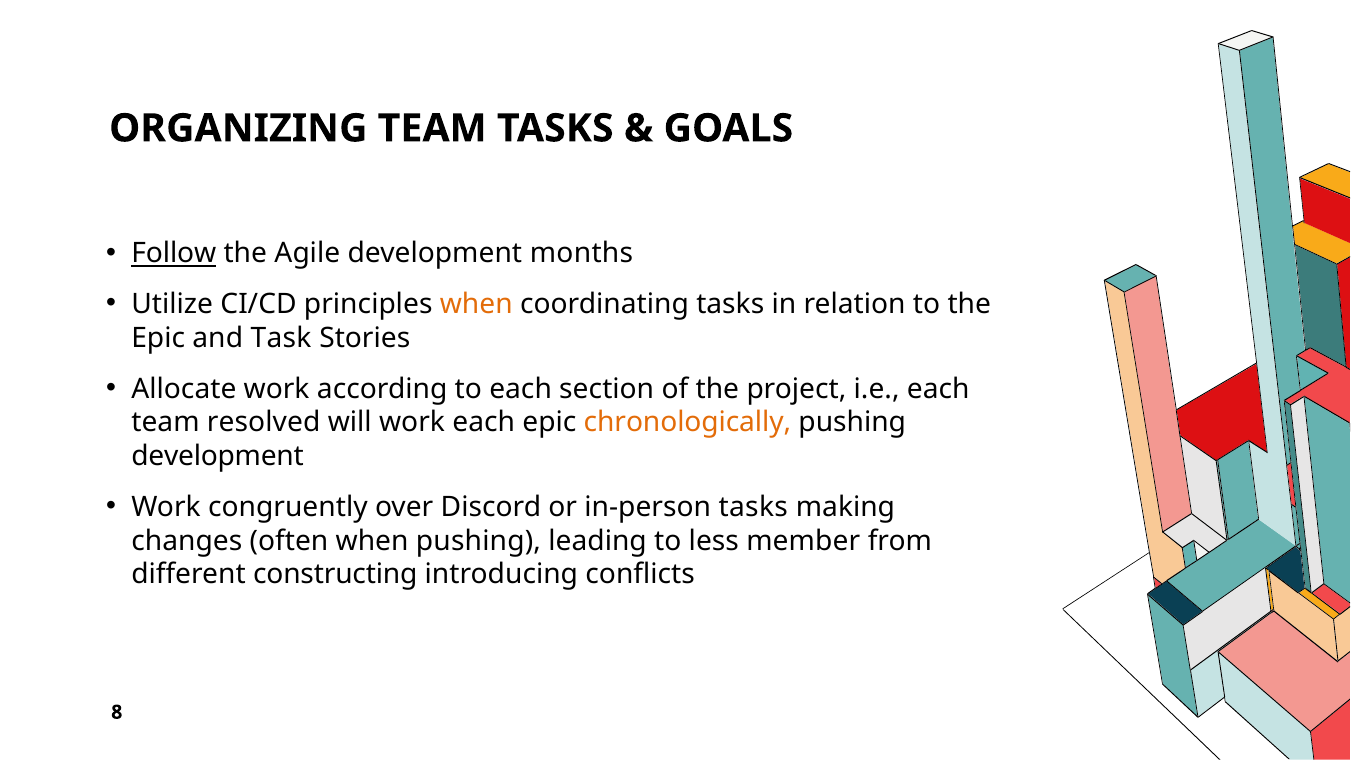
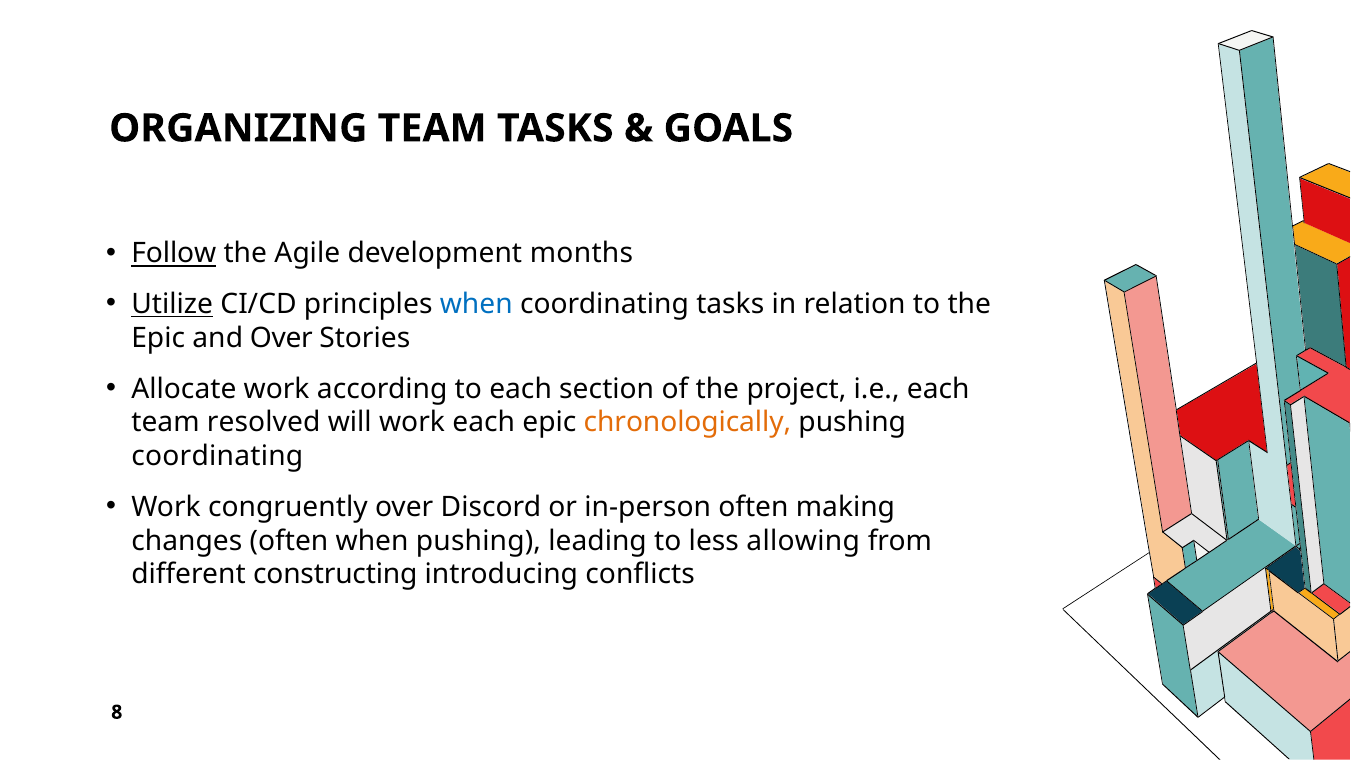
Utilize underline: none -> present (172, 304)
when colour: orange -> blue (476, 304)
and Task: Task -> Over (281, 338)
development: development -> coordinating (217, 456)
in-person tasks: tasks -> often (753, 507)
member: member -> allowing (803, 541)
